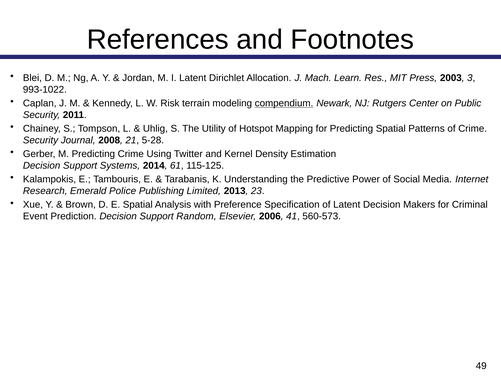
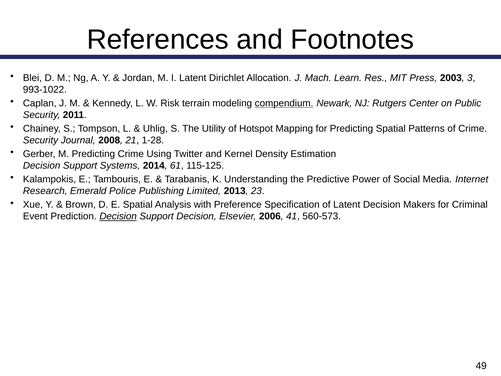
5-28: 5-28 -> 1-28 (153, 140)
Decision underline: none -> present (118, 216)
Support Random: Random -> Decision (196, 216)
